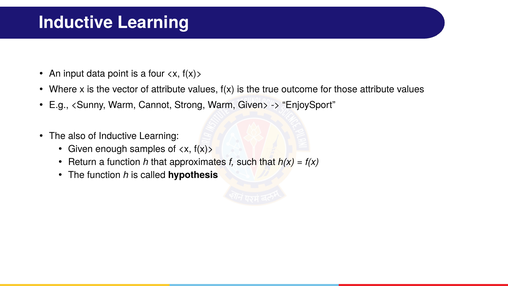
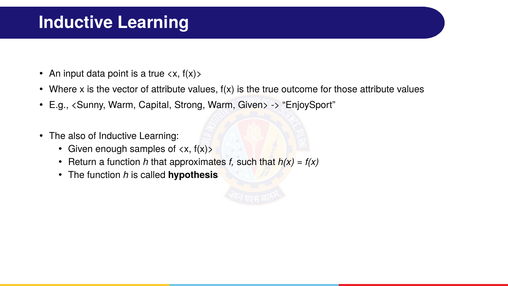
a four: four -> true (157, 74)
Cannot: Cannot -> Capital (155, 105)
